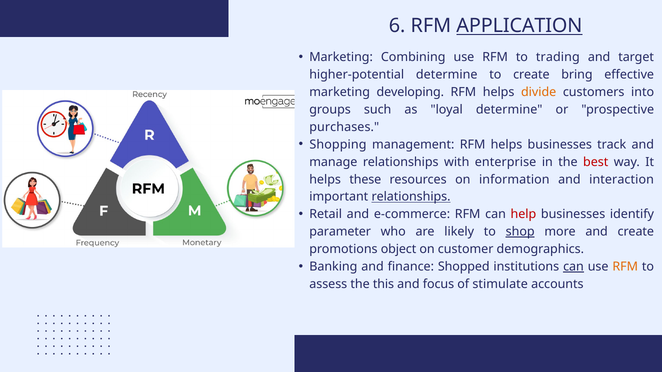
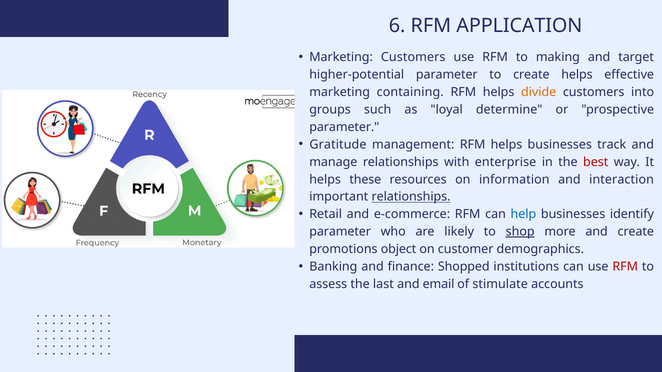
APPLICATION underline: present -> none (519, 26)
Marketing Combining: Combining -> Customers (413, 57)
trading: trading -> making (558, 57)
higher-potential determine: determine -> parameter (447, 75)
create bring: bring -> helps (577, 75)
developing: developing -> containing (410, 92)
purchases: purchases -> parameter (344, 127)
Shopping: Shopping -> Gratitude (338, 145)
help colour: red -> blue (523, 215)
can underline: present -> none (573, 267)
RFM colour: orange -> red (625, 267)
this: this -> last (383, 284)
focus: focus -> email (438, 284)
